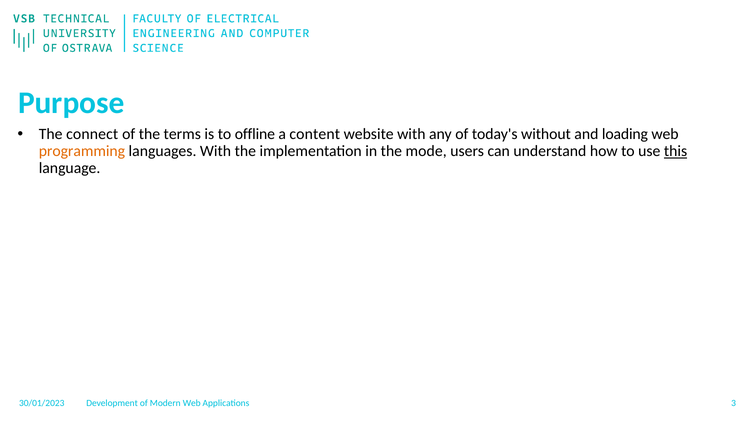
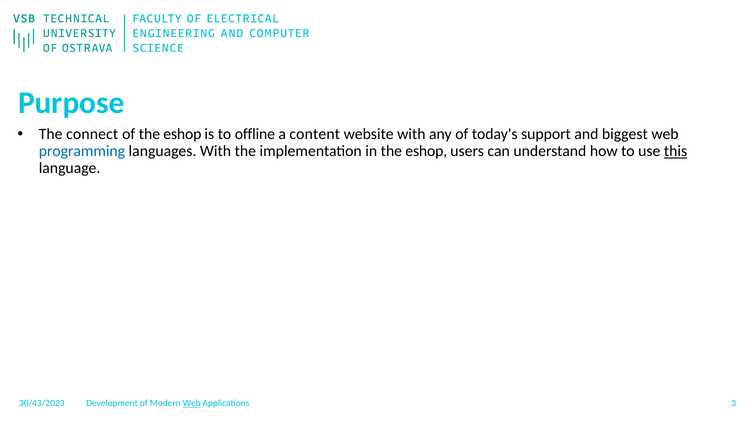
of the terms: terms -> eshop (182, 134)
without: without -> support (546, 134)
loading: loading -> biggest (625, 134)
programming colour: orange -> blue (82, 151)
in the mode: mode -> eshop (426, 151)
30/01/2023: 30/01/2023 -> 30/43/2023 (42, 403)
Web underline: none -> present (192, 403)
